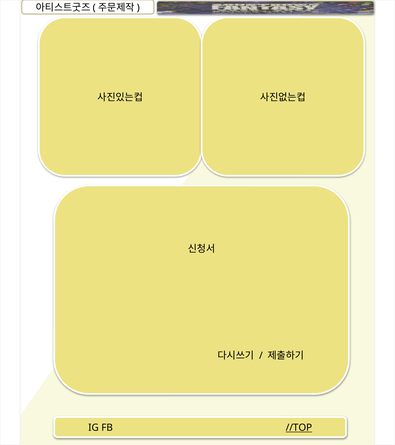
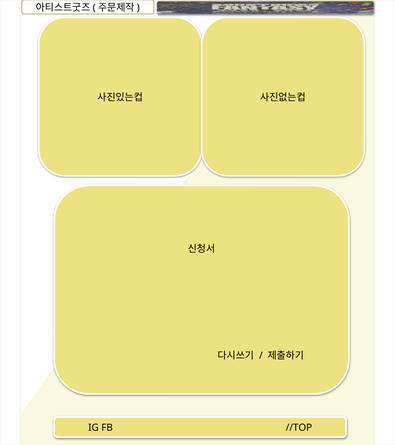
//TOP underline: present -> none (299, 428)
